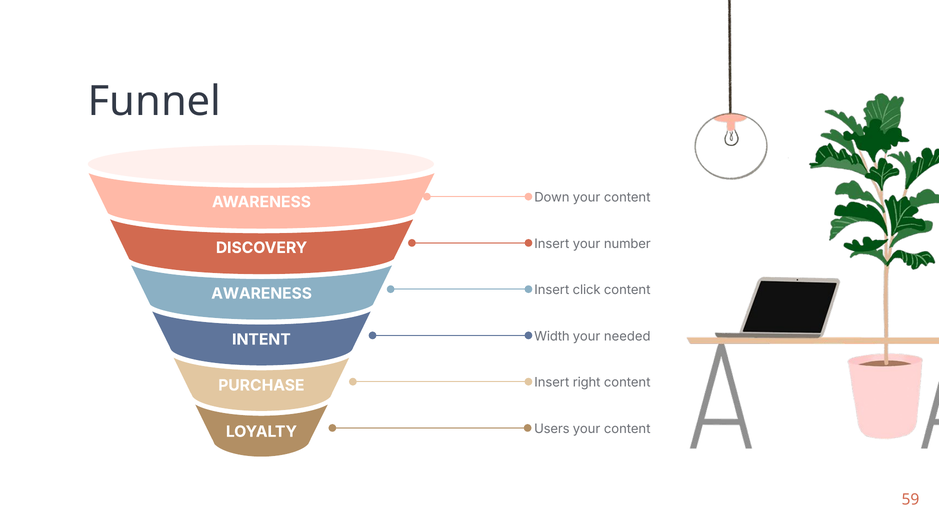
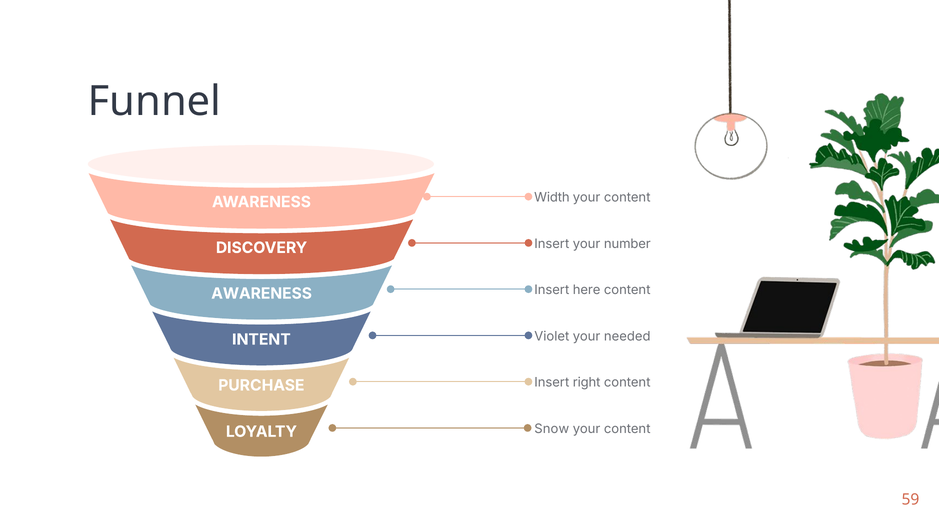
Down: Down -> Width (552, 198)
click: click -> here (587, 290)
Width: Width -> Violet (552, 336)
Users: Users -> Snow (552, 429)
